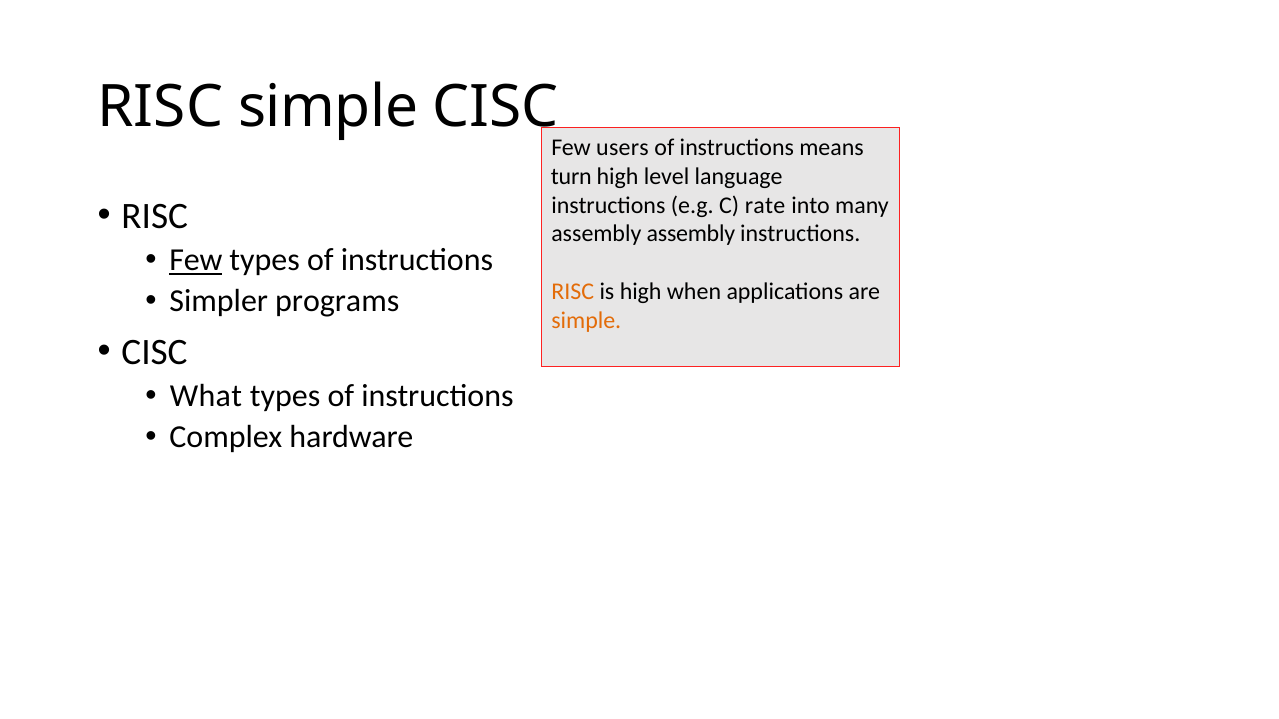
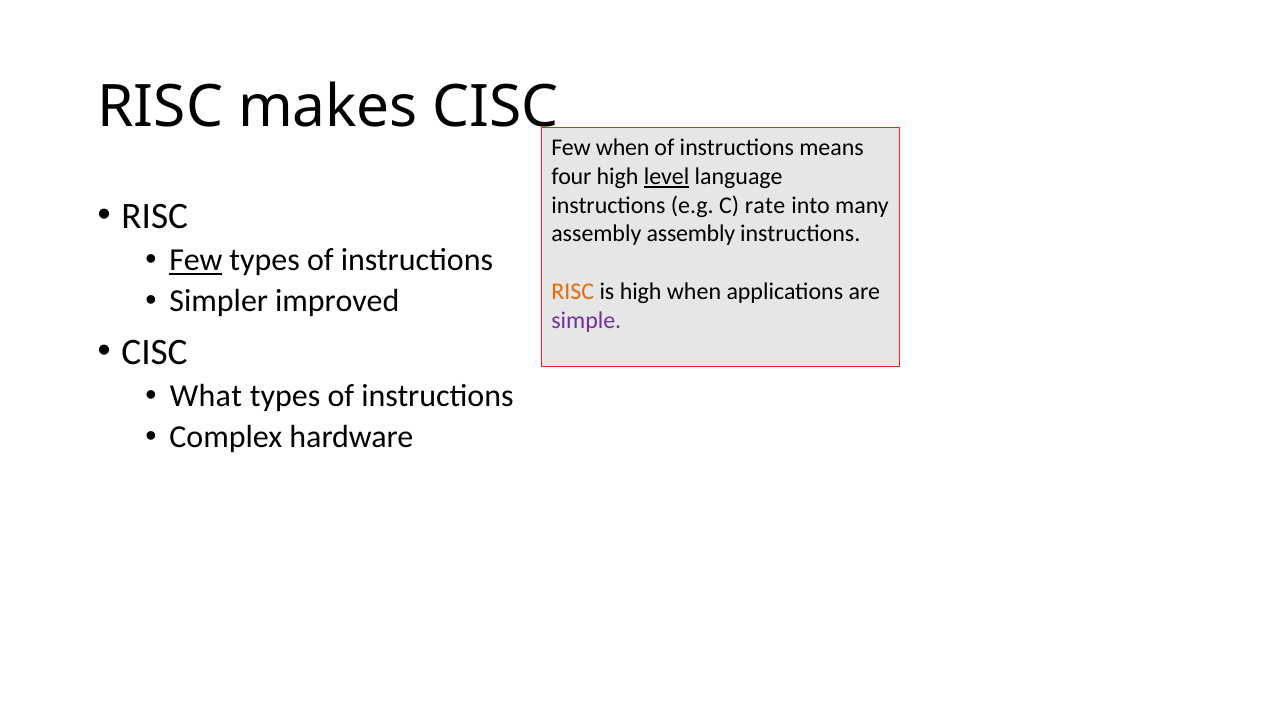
RISC simple: simple -> makes (328, 107)
Few users: users -> when (623, 148)
turn: turn -> four (571, 177)
level underline: none -> present (667, 177)
programs: programs -> improved (337, 302)
simple colour: orange -> purple (586, 321)
